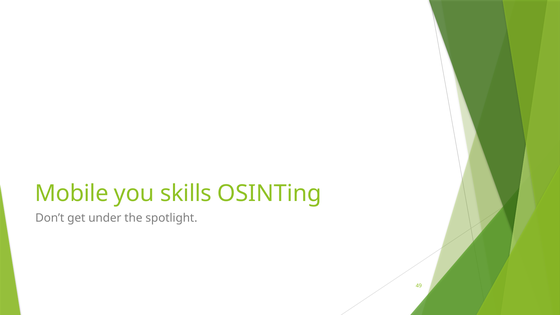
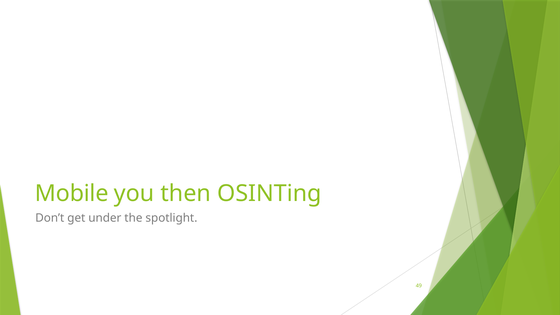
skills: skills -> then (186, 193)
